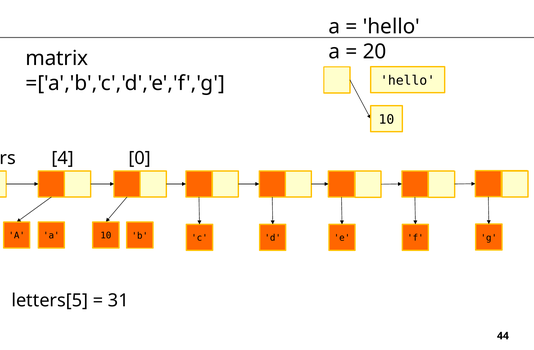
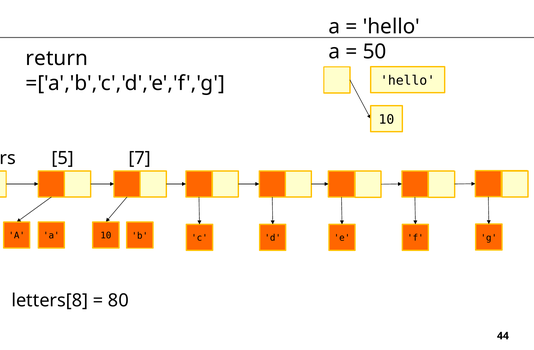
20: 20 -> 50 (375, 52)
matrix: matrix -> return (57, 58)
4: 4 -> 5 (63, 159)
0: 0 -> 7 (140, 159)
letters[5: letters[5 -> letters[8 (50, 301)
31: 31 -> 80 (118, 301)
